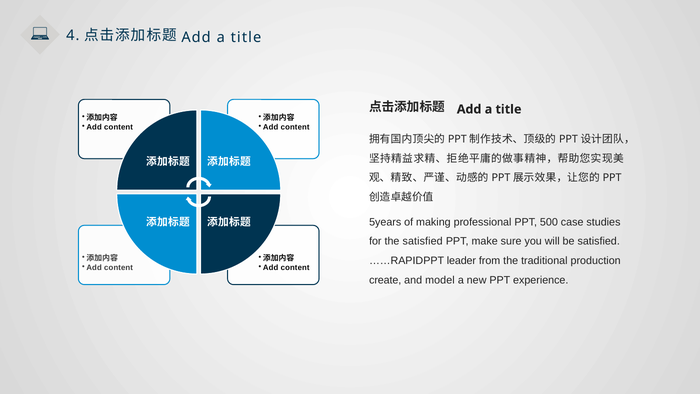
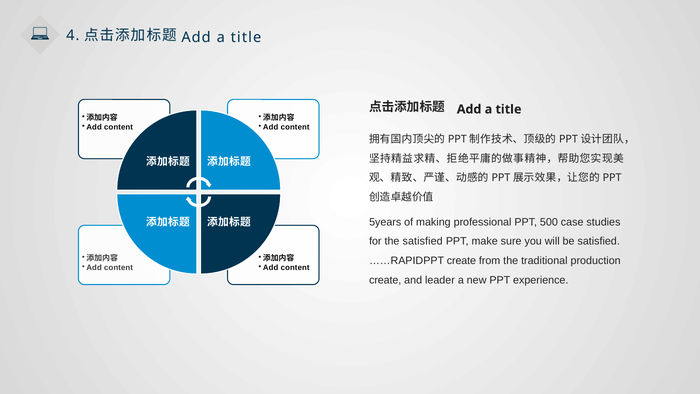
……RAPIDPPT leader: leader -> create (461, 261)
model: model -> leader (440, 280)
